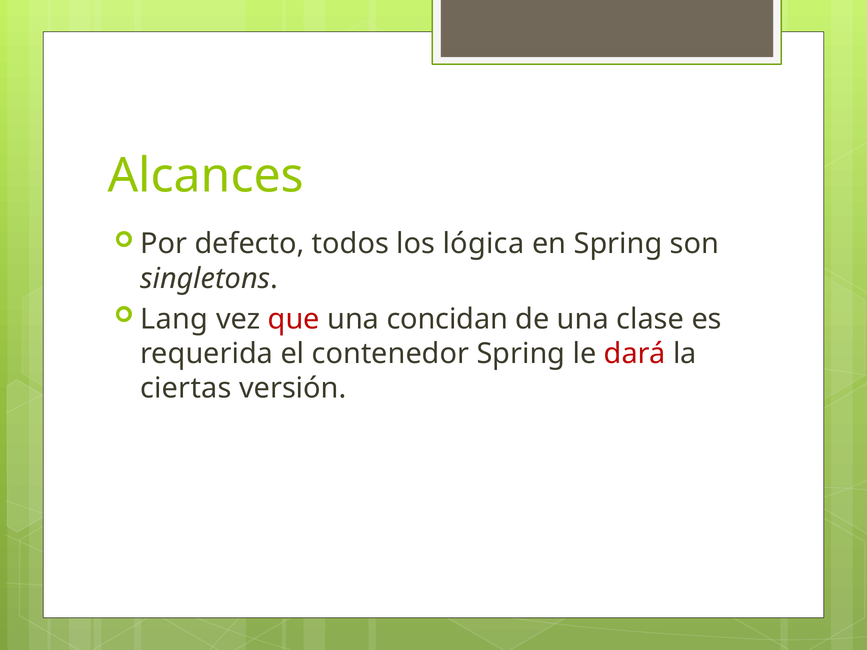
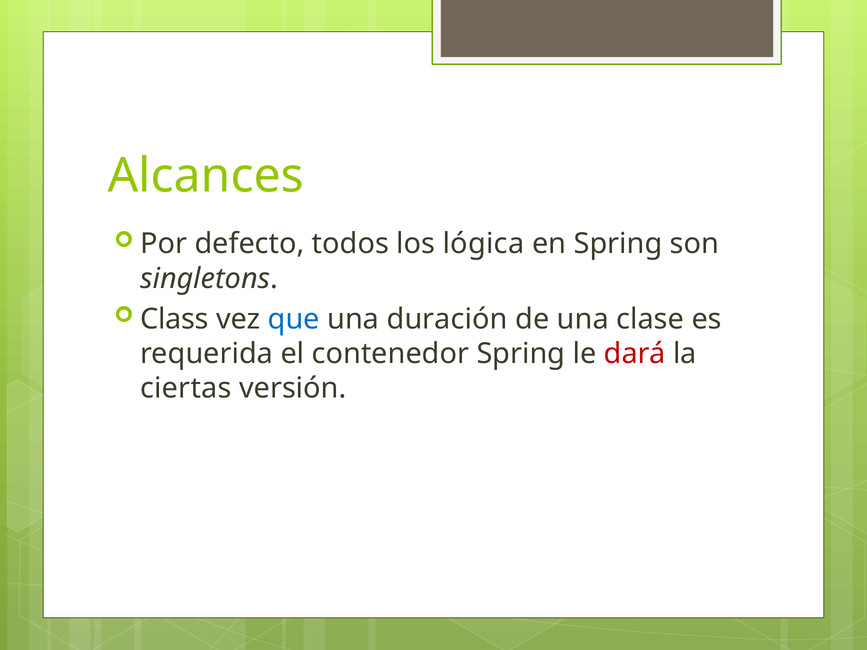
Lang: Lang -> Class (174, 319)
que colour: red -> blue (294, 319)
concidan: concidan -> duración (447, 319)
